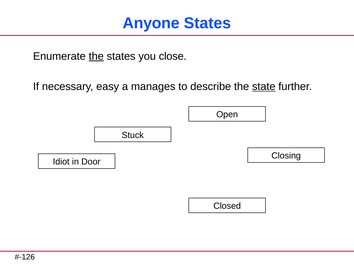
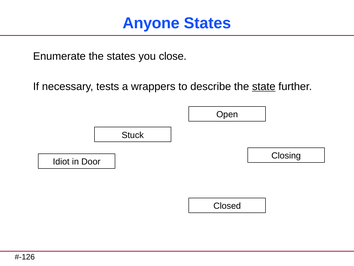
the underline: present -> none (96, 56)
easy: easy -> tests (108, 86)
manages: manages -> wrappers (153, 86)
